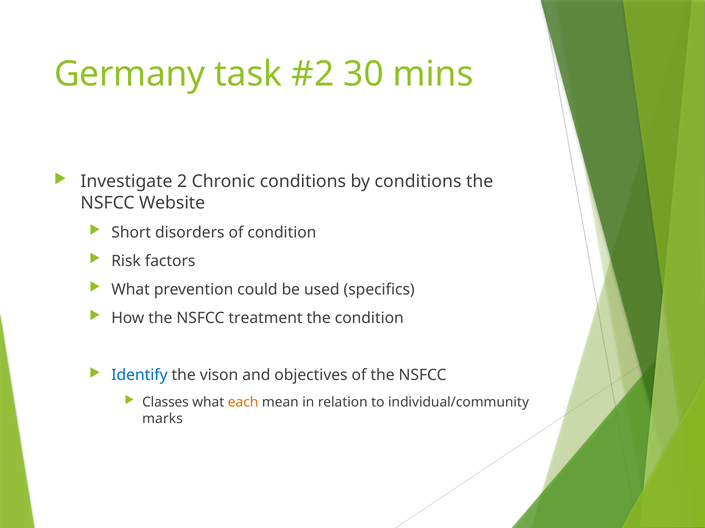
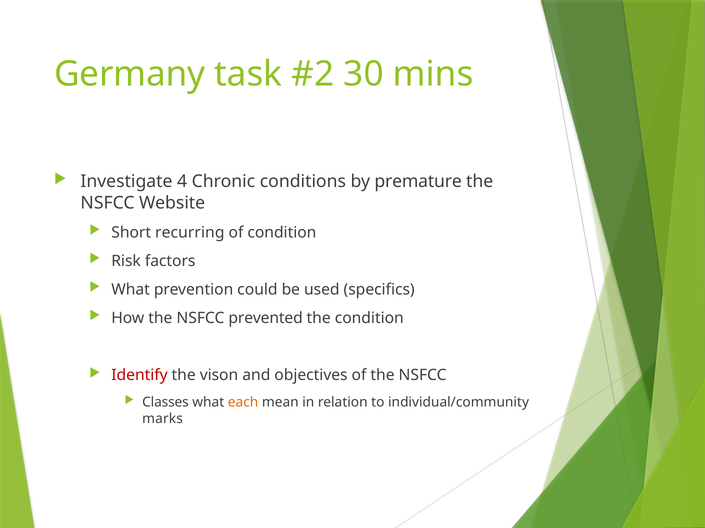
2: 2 -> 4 (182, 182)
by conditions: conditions -> premature (418, 182)
disorders: disorders -> recurring (190, 233)
treatment: treatment -> prevented (266, 318)
Identify colour: blue -> red (139, 376)
